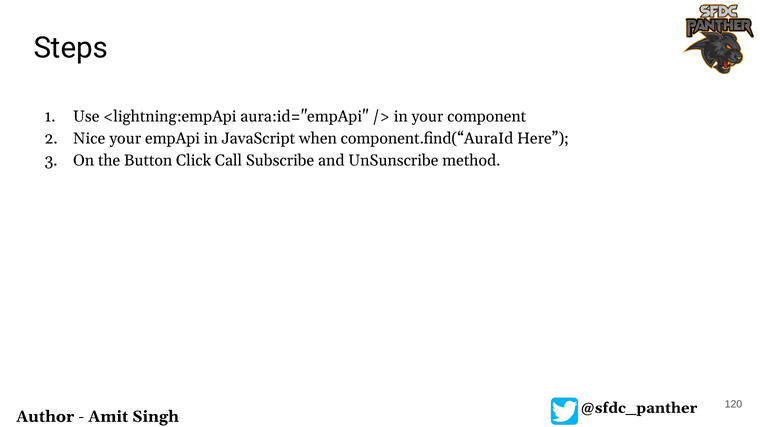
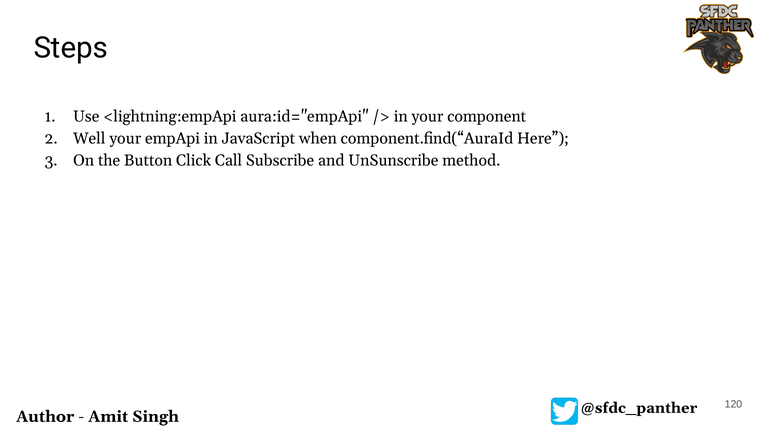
Nice: Nice -> Well (89, 139)
